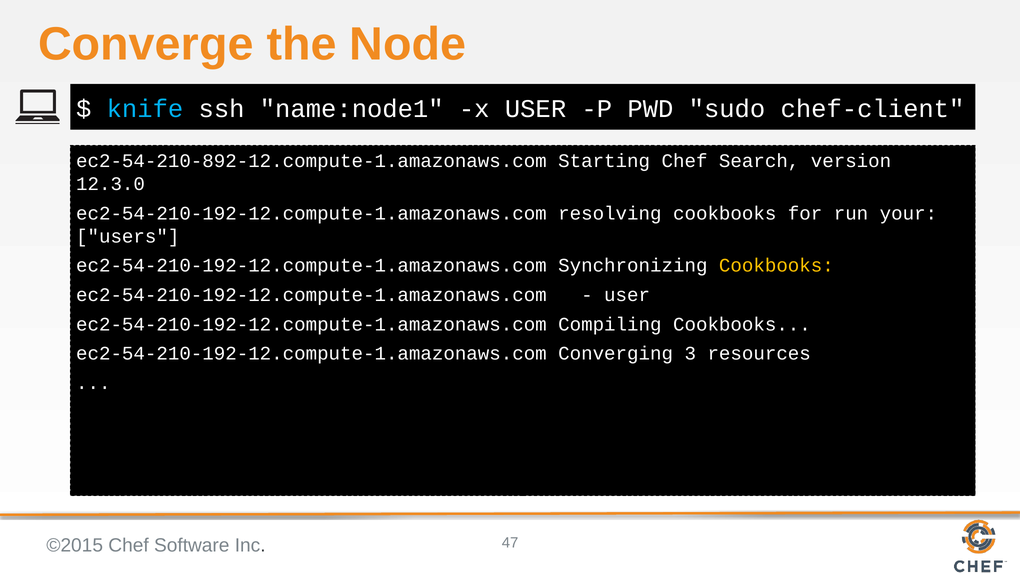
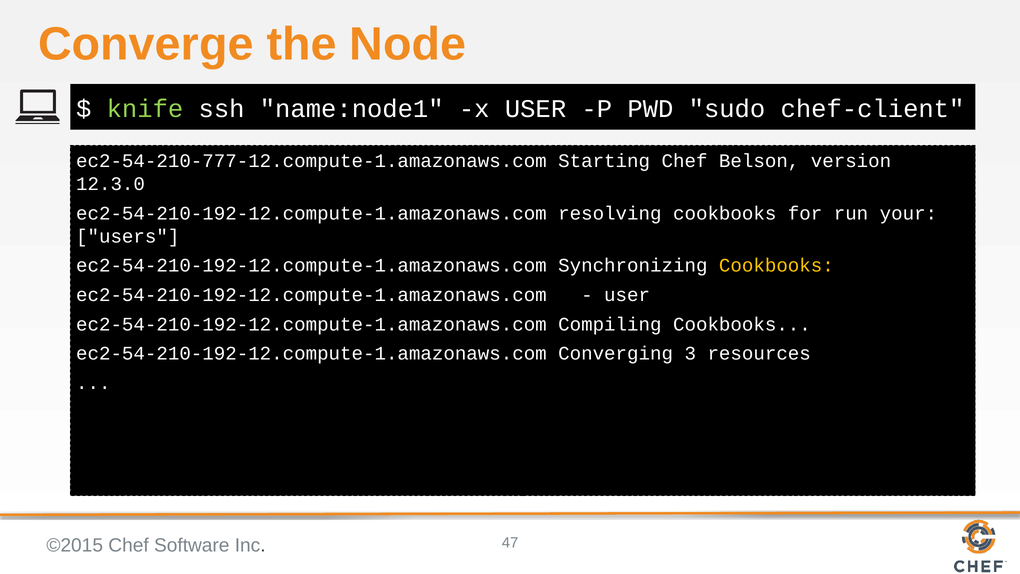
knife colour: light blue -> light green (145, 109)
ec2-54-210-892-12.compute-1.amazonaws.com: ec2-54-210-892-12.compute-1.amazonaws.com -> ec2-54-210-777-12.compute-1.amazonaws.com (311, 161)
Search: Search -> Belson (759, 161)
